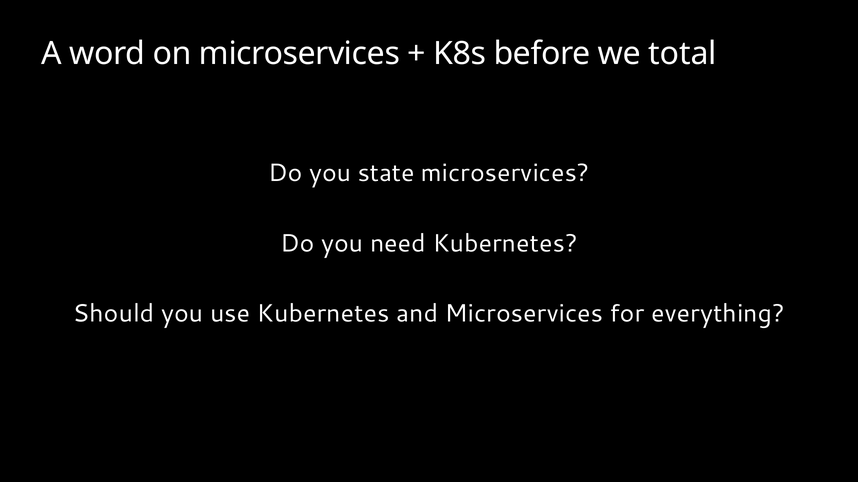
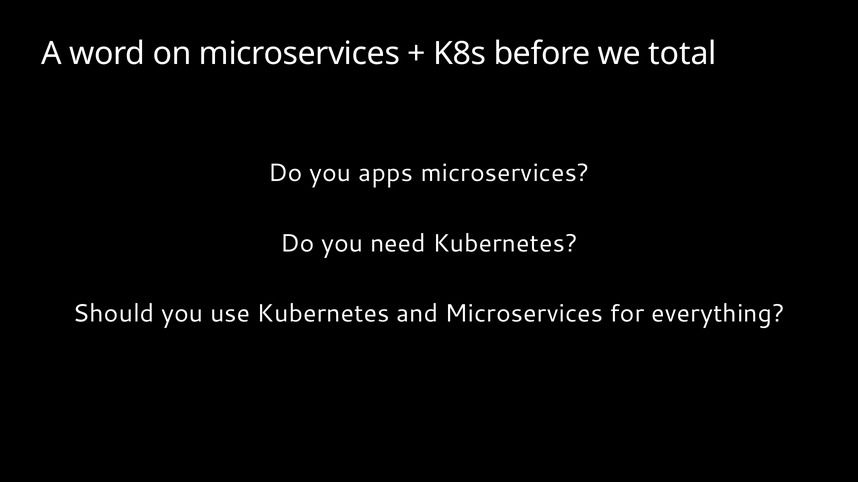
state: state -> apps (386, 173)
